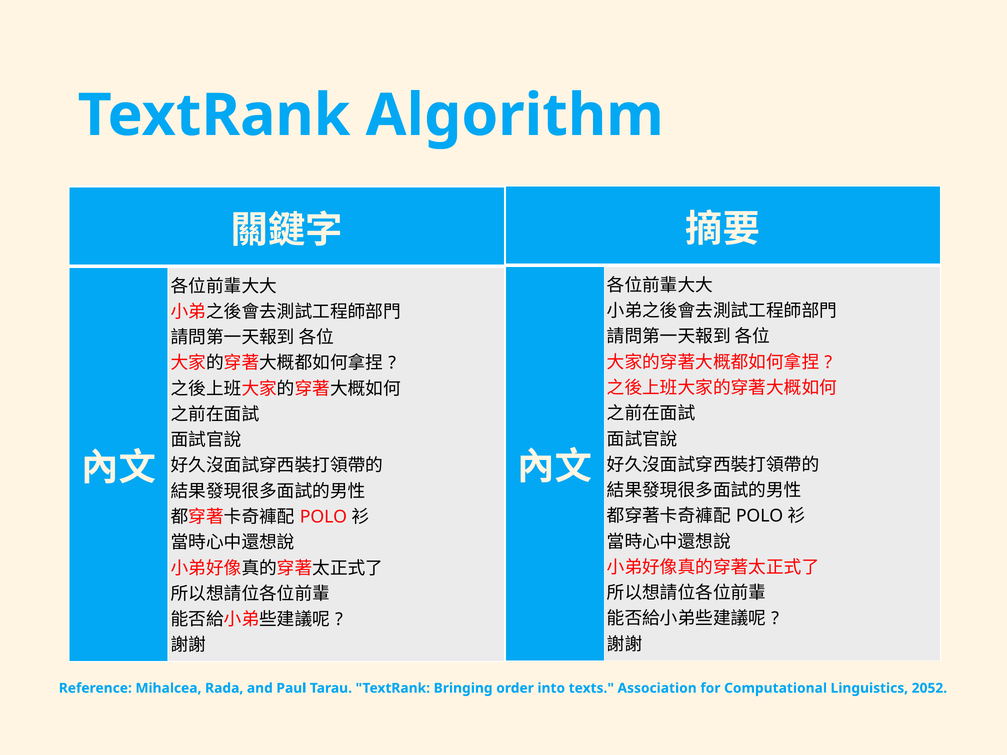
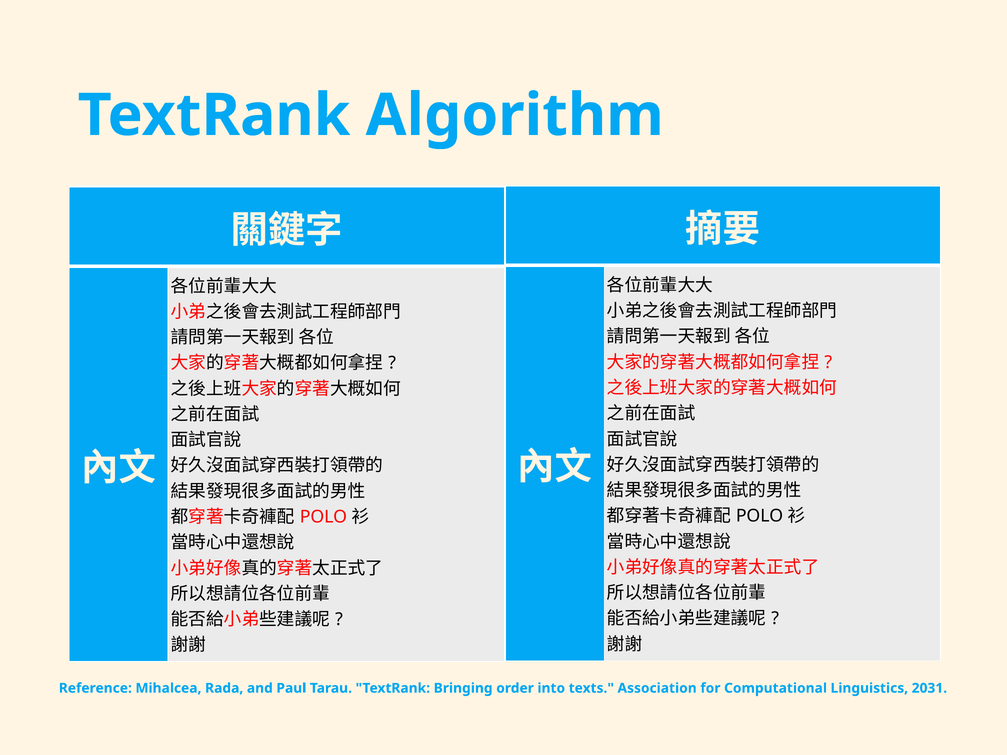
2052: 2052 -> 2031 (929, 688)
